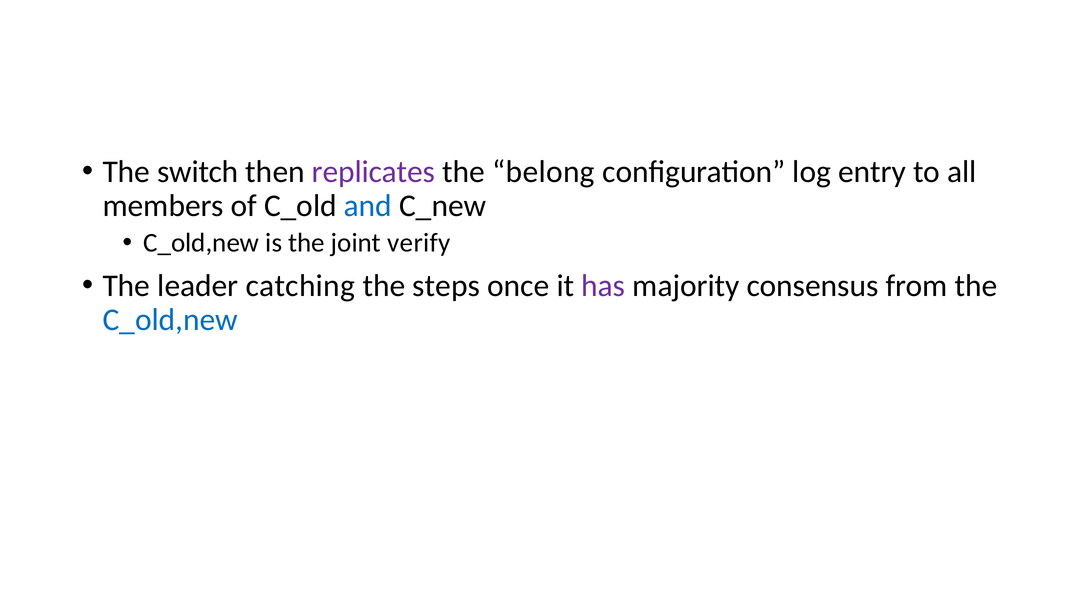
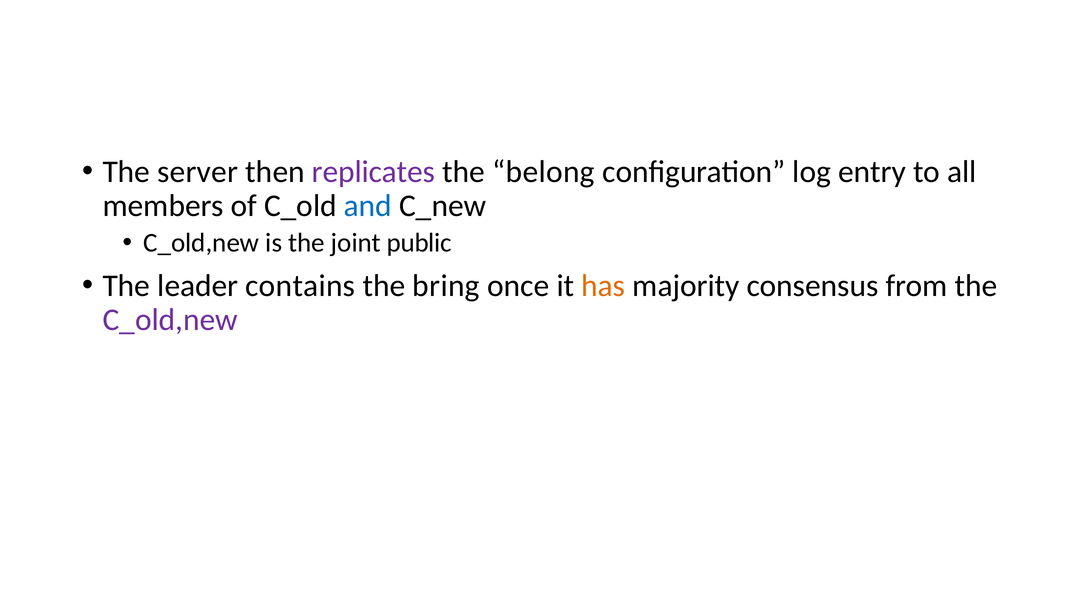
switch: switch -> server (198, 172)
verify: verify -> public (419, 243)
catching: catching -> contains (300, 286)
steps: steps -> bring (446, 286)
has colour: purple -> orange (603, 286)
C_old,new colour: blue -> purple (170, 320)
